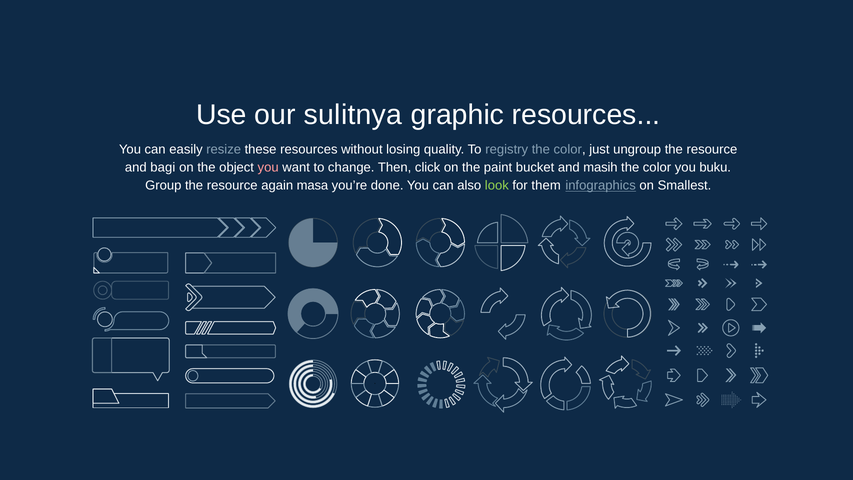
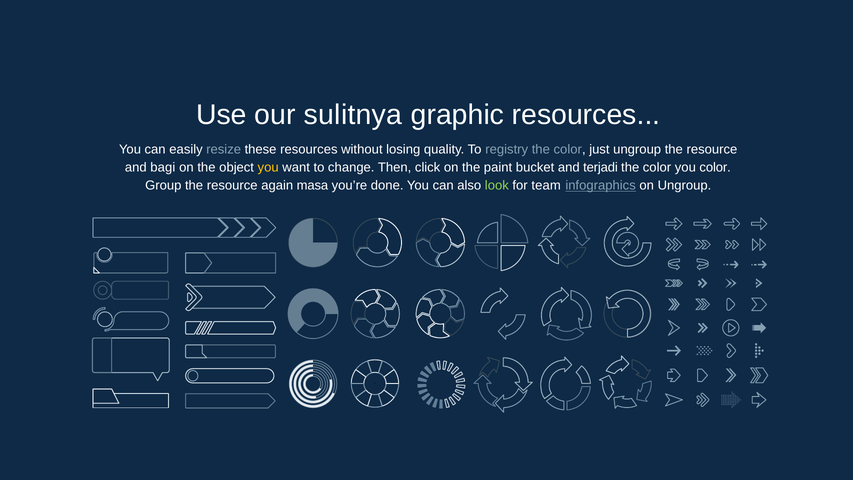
you colour: pink -> yellow (268, 168)
masih: masih -> terjadi (600, 168)
you buku: buku -> color (715, 168)
them: them -> team (546, 186)
on Smallest: Smallest -> Ungroup (684, 186)
